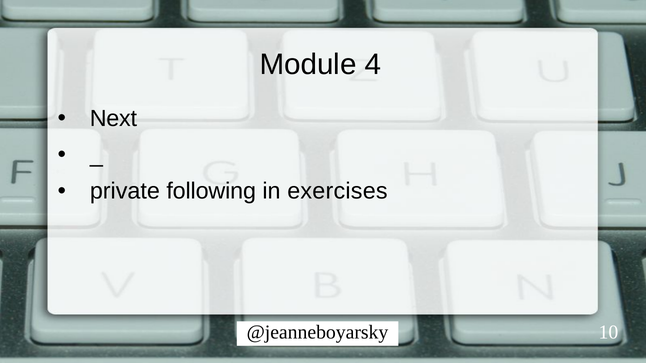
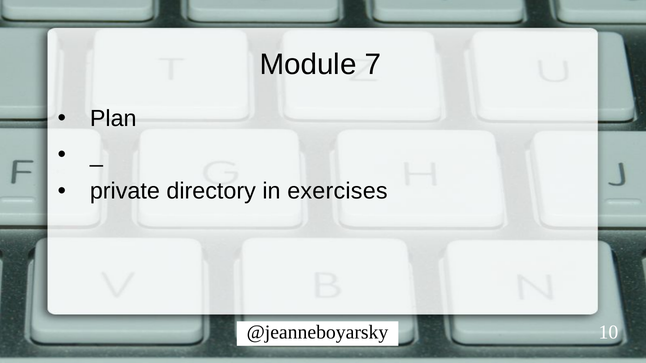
4: 4 -> 7 (373, 65)
Next: Next -> Plan (113, 119)
following: following -> directory (211, 191)
